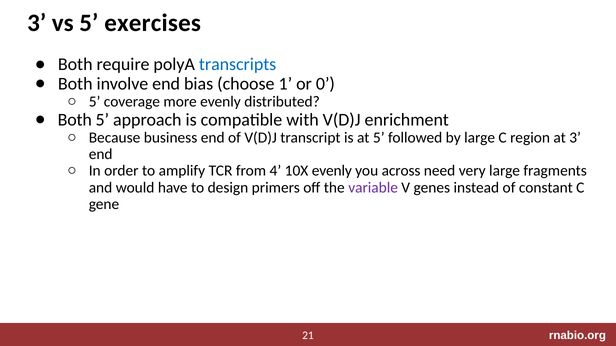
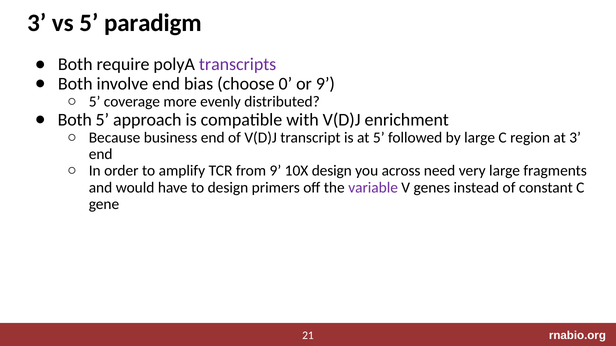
exercises: exercises -> paradigm (153, 23)
transcripts colour: blue -> purple (238, 64)
1: 1 -> 0 (285, 84)
or 0: 0 -> 9 (325, 84)
from 4: 4 -> 9 (275, 171)
10X evenly: evenly -> design (332, 171)
